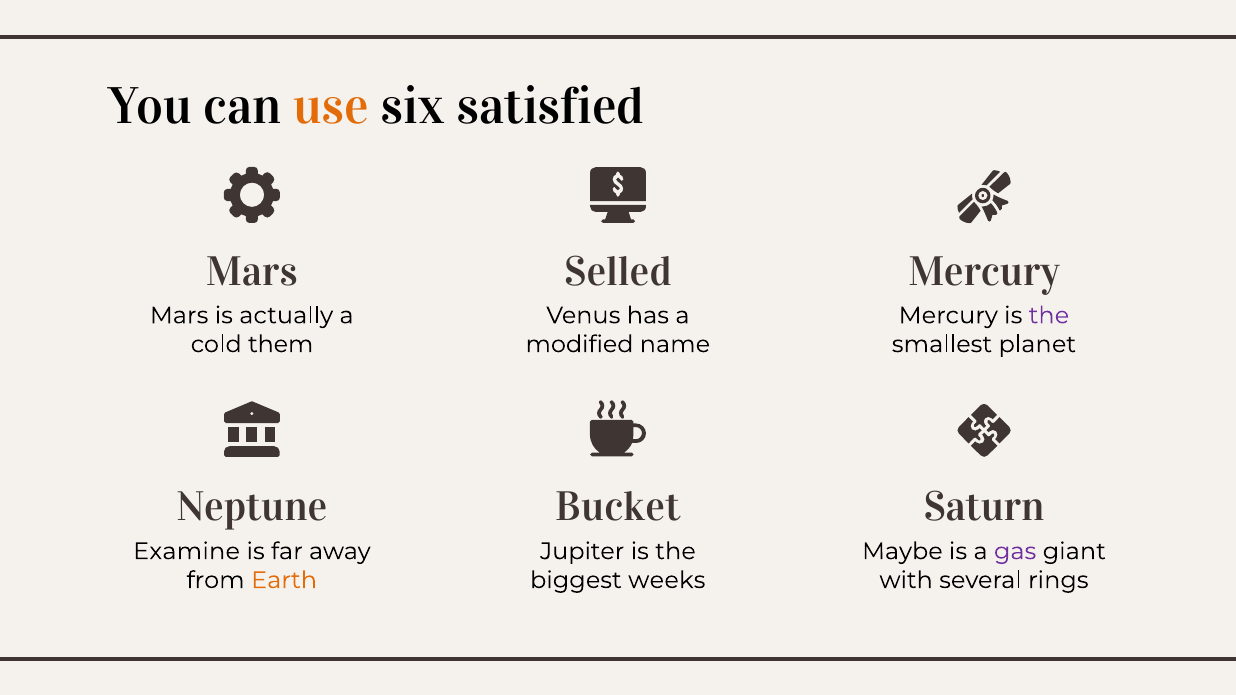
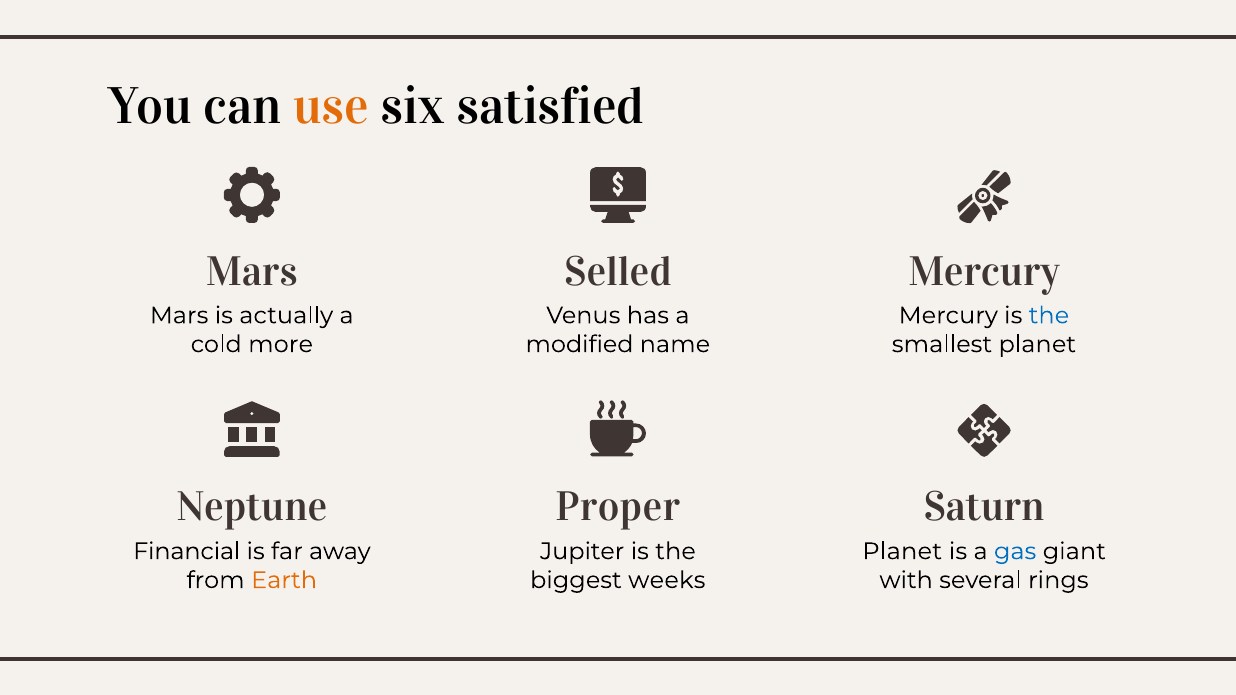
the colour: purple -> blue (1049, 316)
them: them -> more (281, 344)
Bucket: Bucket -> Proper (618, 507)
Examine: Examine -> Financial (187, 552)
Maybe: Maybe -> Planet (902, 552)
gas colour: purple -> blue (1015, 552)
